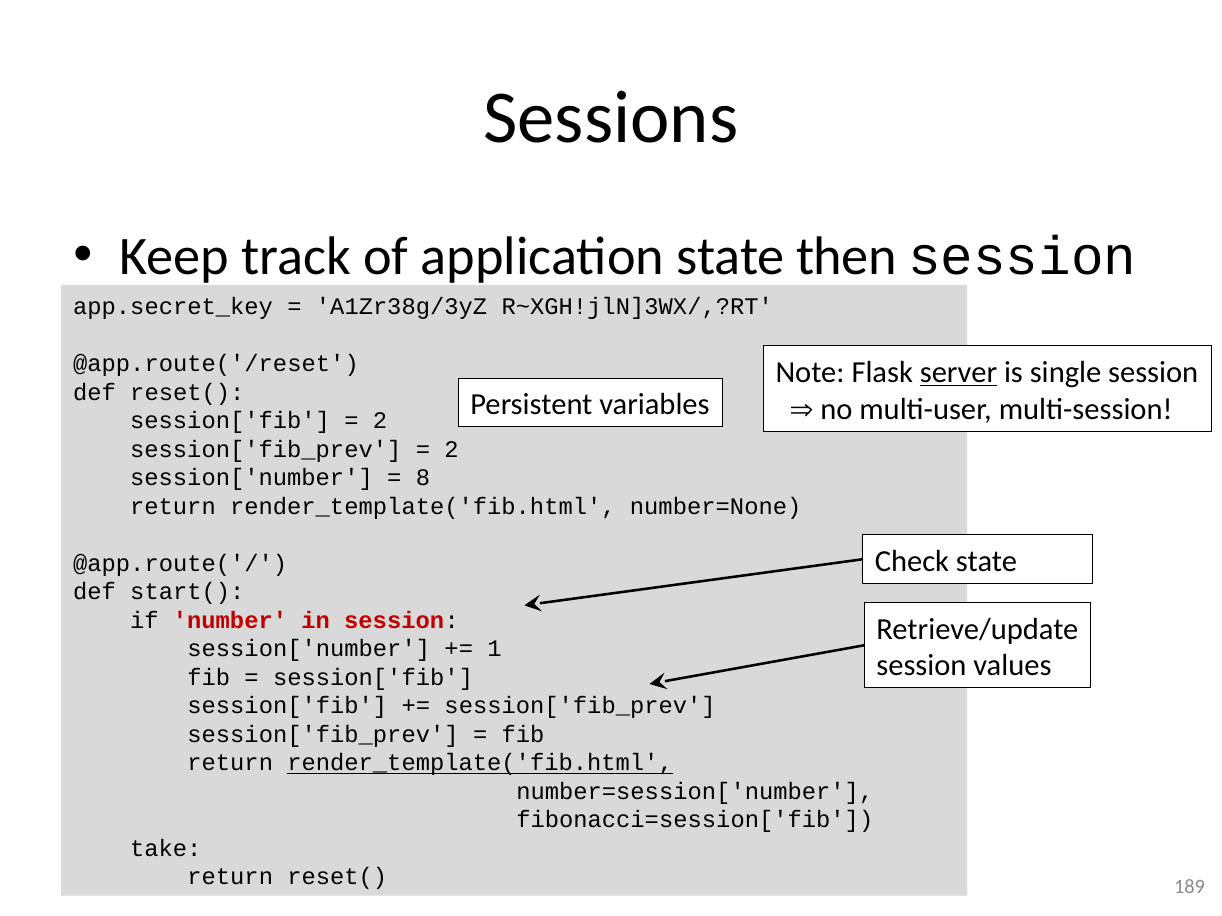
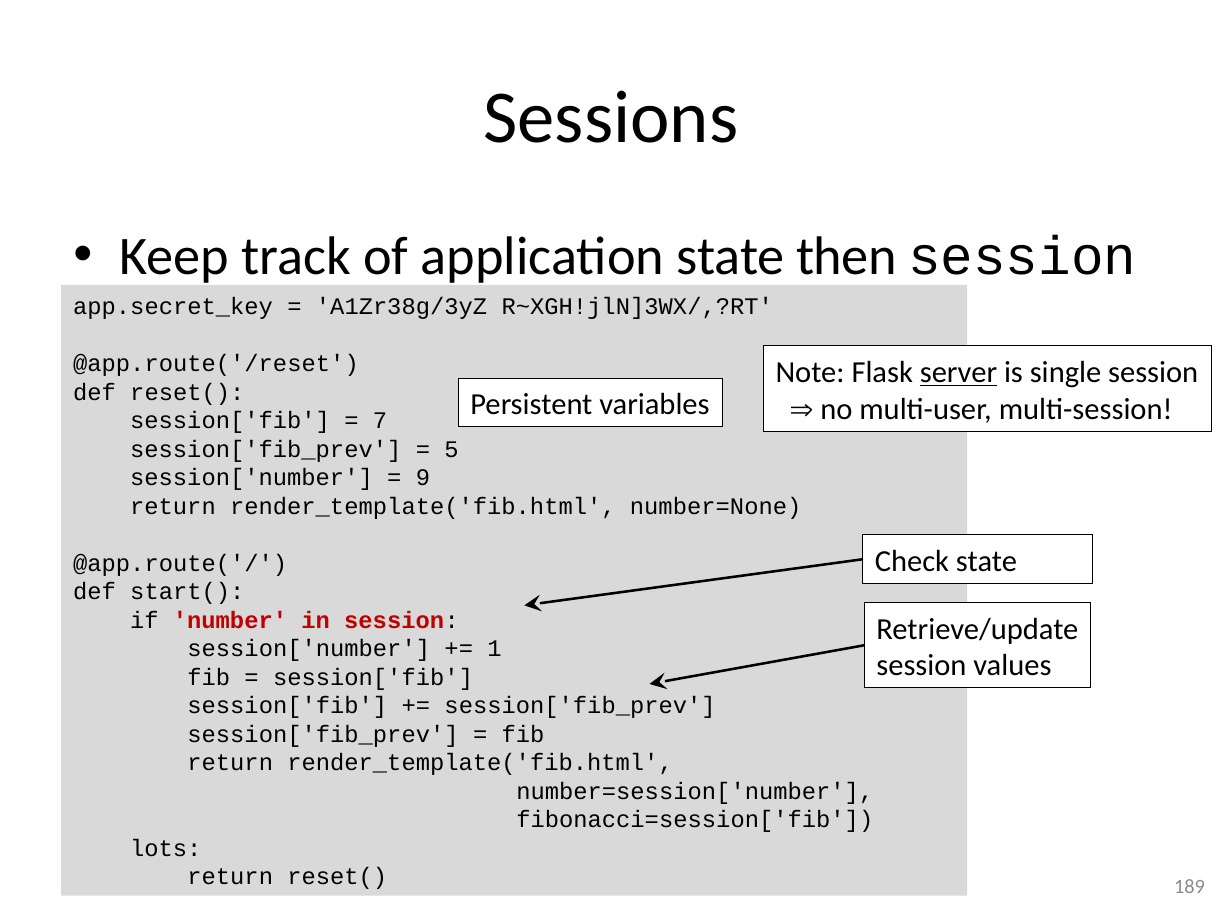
2: 2 -> 7 (380, 421)
2: 2 -> 5 (451, 450)
8: 8 -> 9 (423, 478)
render_template('fib.html underline: present -> none (480, 763)
take: take -> lots (166, 849)
